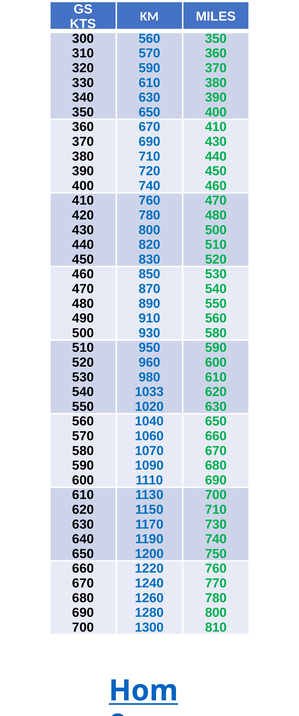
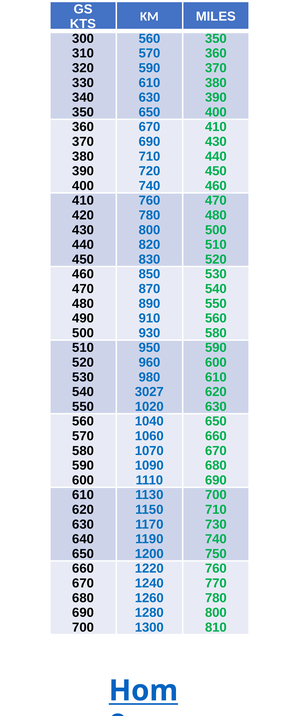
1033: 1033 -> 3027 (149, 391)
